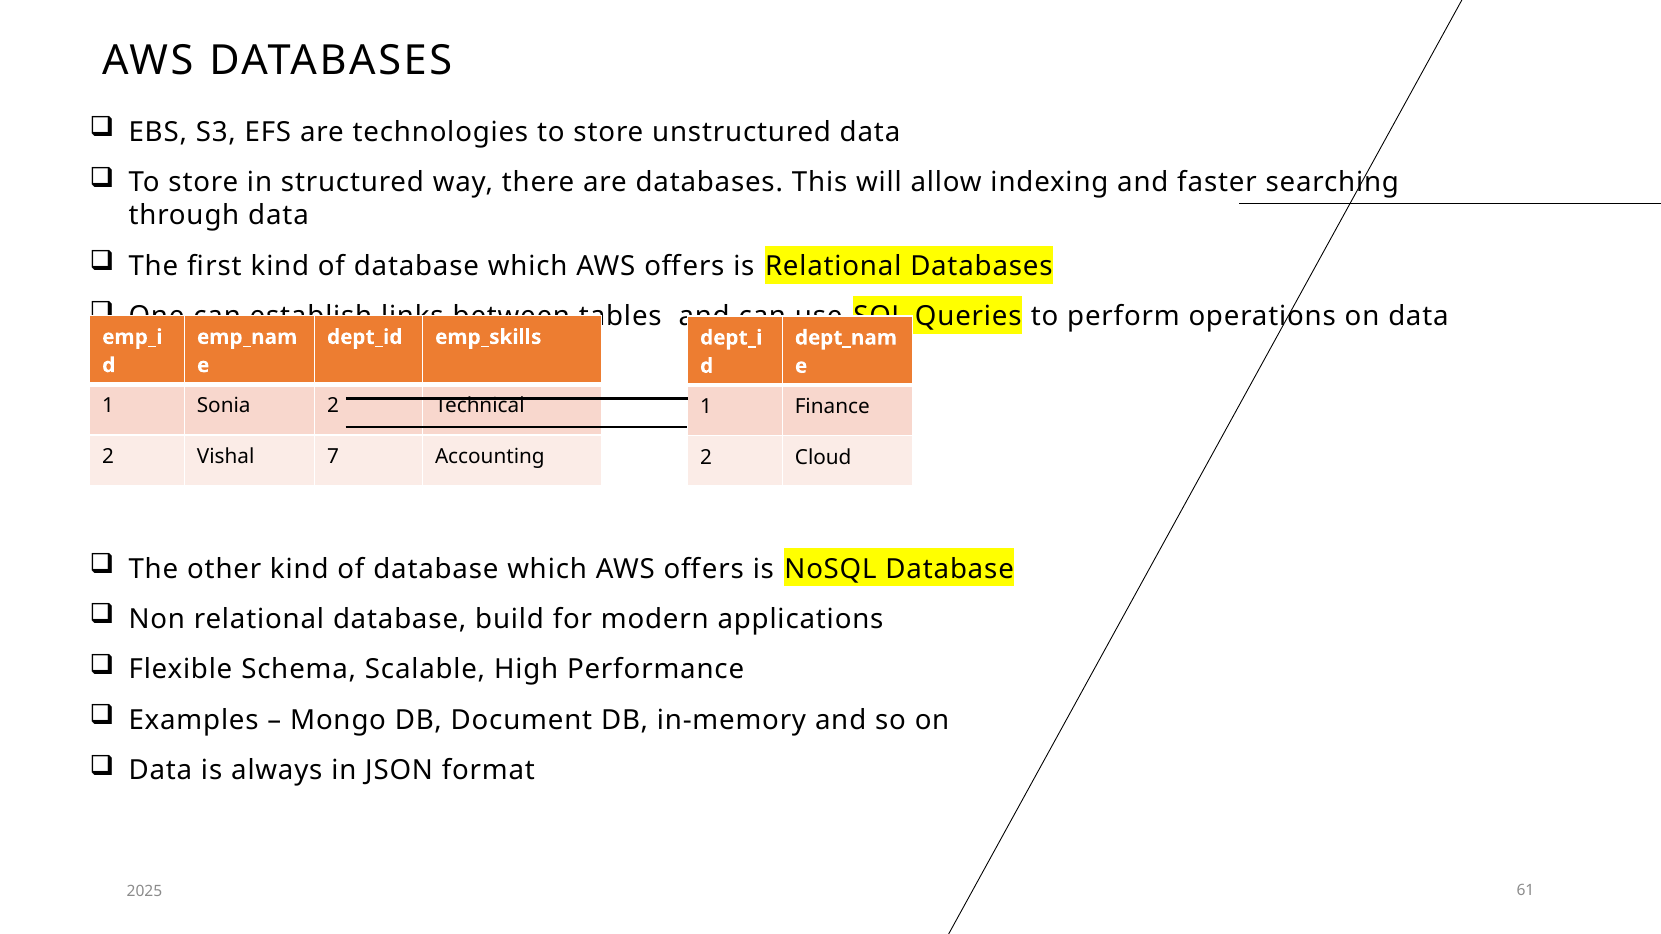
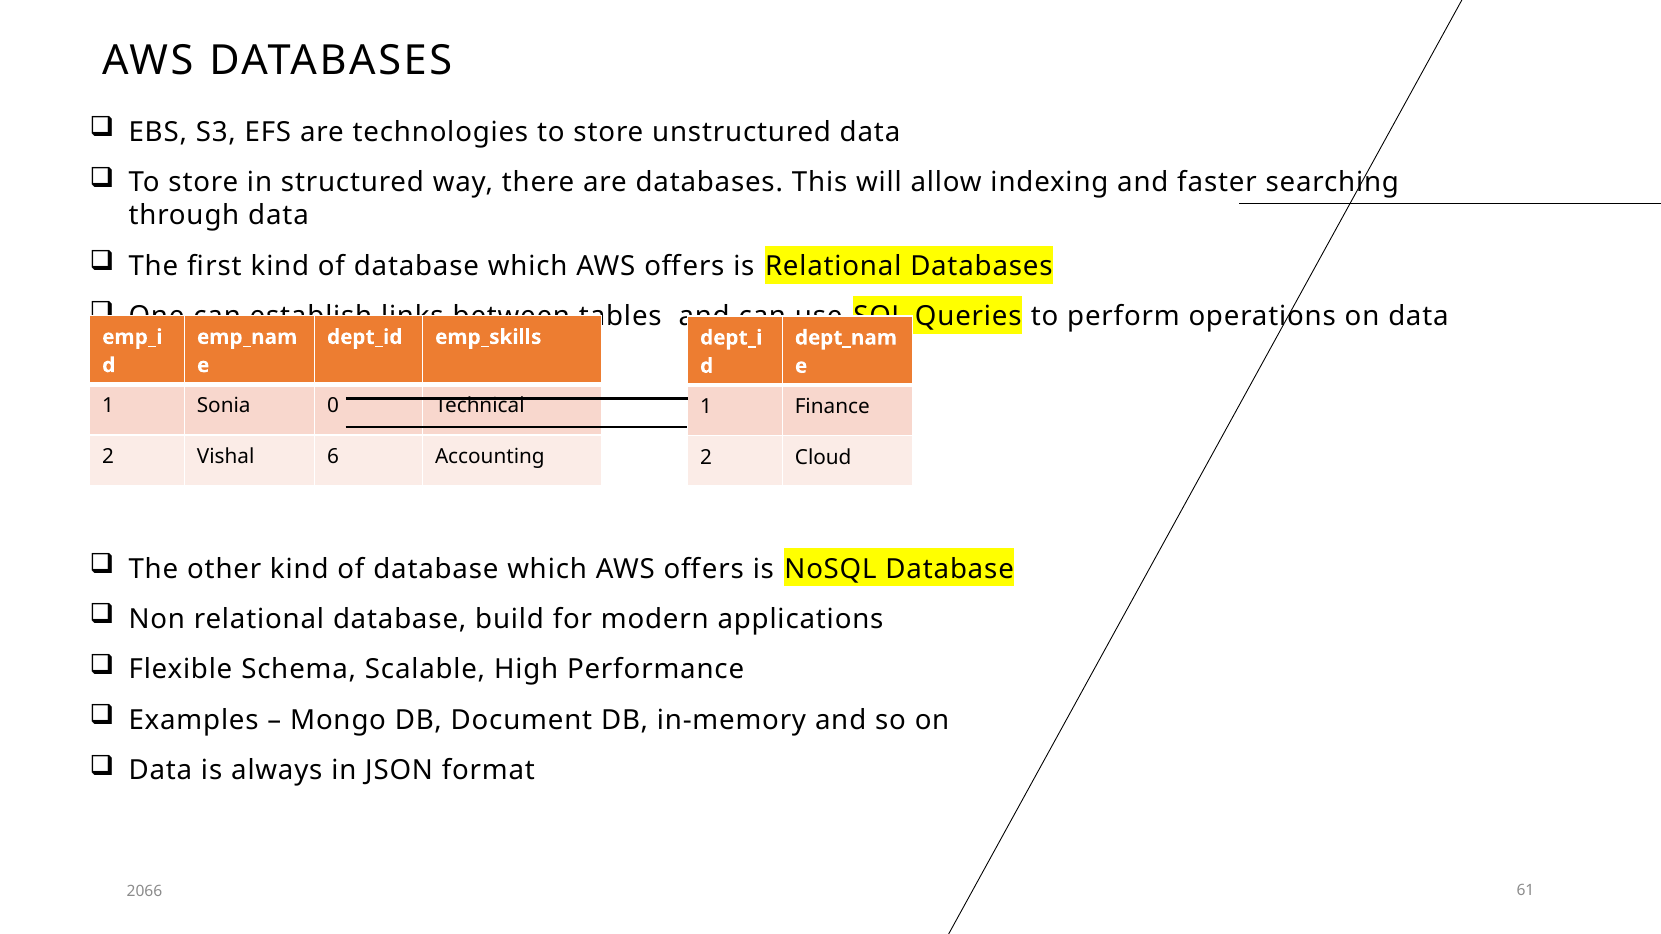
Sonia 2: 2 -> 0 (333, 406)
7: 7 -> 6 (333, 457)
2025: 2025 -> 2066 (144, 892)
